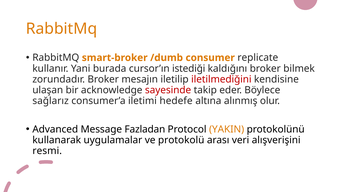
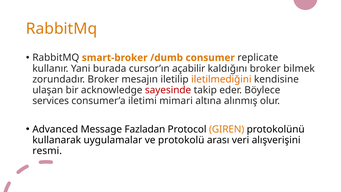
istediği: istediği -> açabilir (189, 68)
iletilmediğini colour: red -> orange (221, 79)
sağlarız: sağlarız -> services (51, 101)
hedefe: hedefe -> mimari (176, 101)
YAKIN: YAKIN -> GIREN (227, 129)
